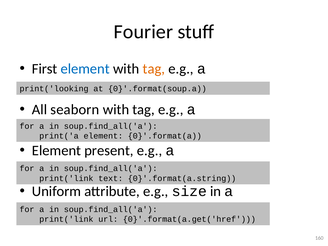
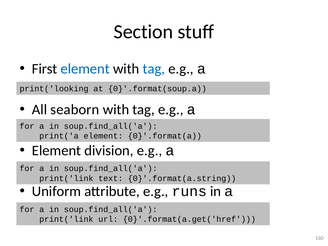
Fourier: Fourier -> Section (143, 32)
tag colour: orange -> blue (154, 69)
present: present -> division (109, 150)
size: size -> runs (189, 191)
